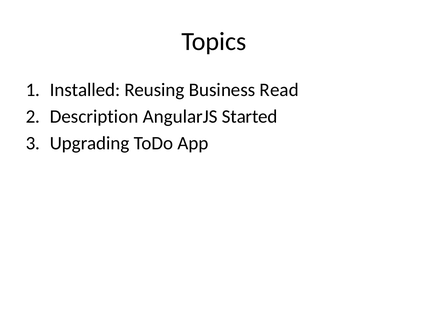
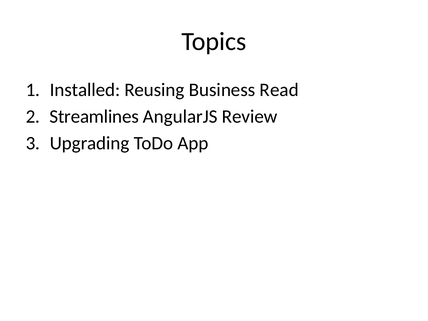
Description: Description -> Streamlines (94, 116)
Started: Started -> Review (250, 116)
